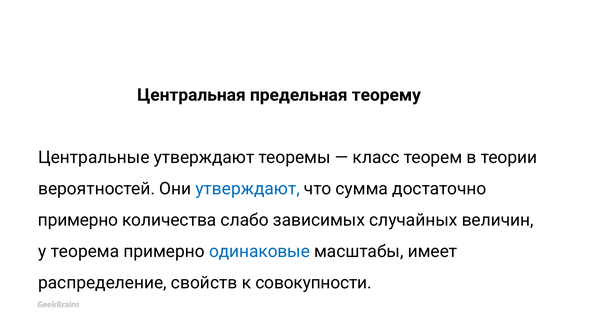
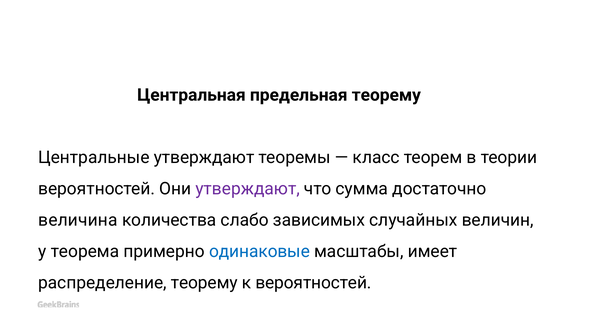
утверждают colour: blue -> purple (248, 189)
примерно: примерно -> величина (78, 220)
распределение свойств: свойств -> теорему (204, 282)
к совокупности: совокупности -> вероятностей (313, 282)
